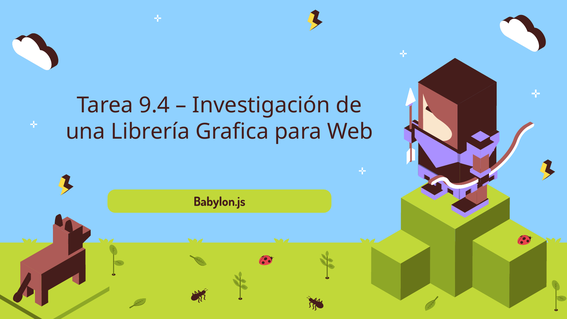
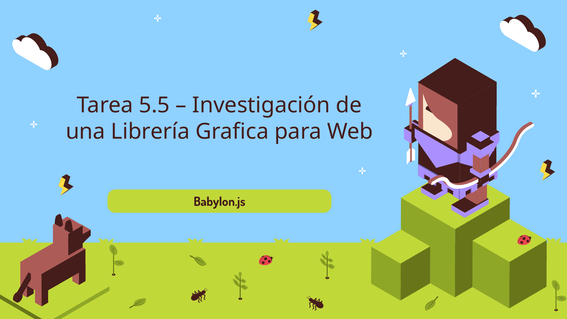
9.4: 9.4 -> 5.5 (154, 105)
